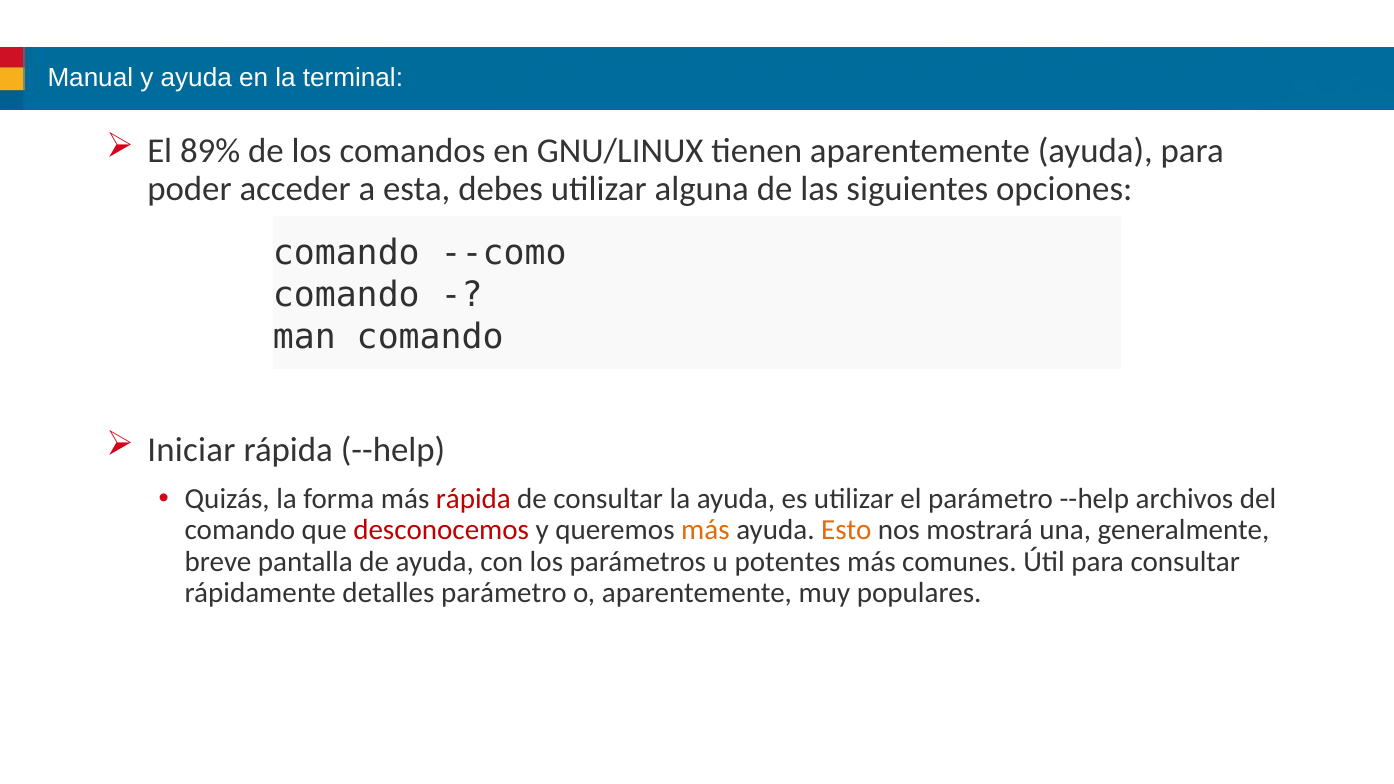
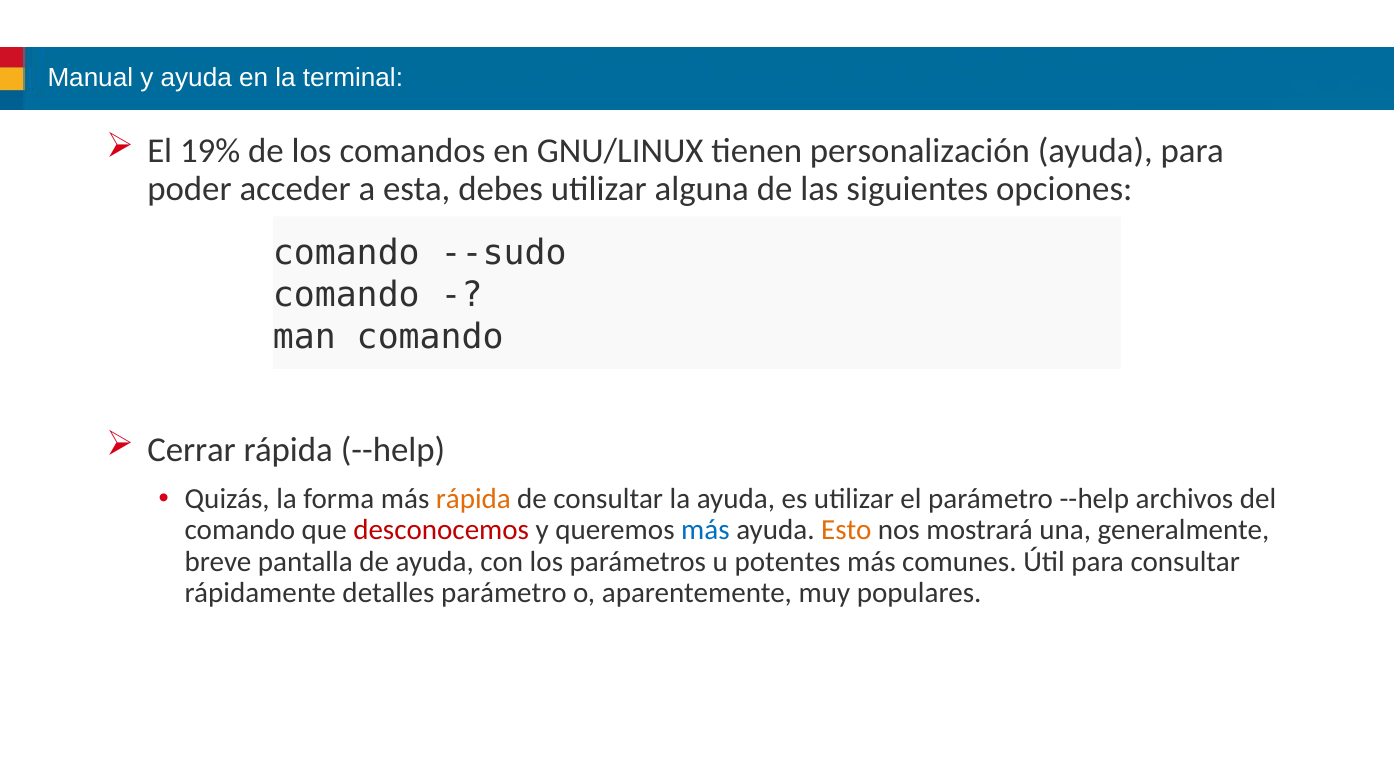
89%: 89% -> 19% (210, 151)
tienen aparentemente: aparentemente -> personalización (920, 151)
--como: --como -> --sudo (504, 253)
Iniciar: Iniciar -> Cerrar (192, 450)
rápida colour: red -> orange (473, 499)
más colour: orange -> blue (705, 530)
